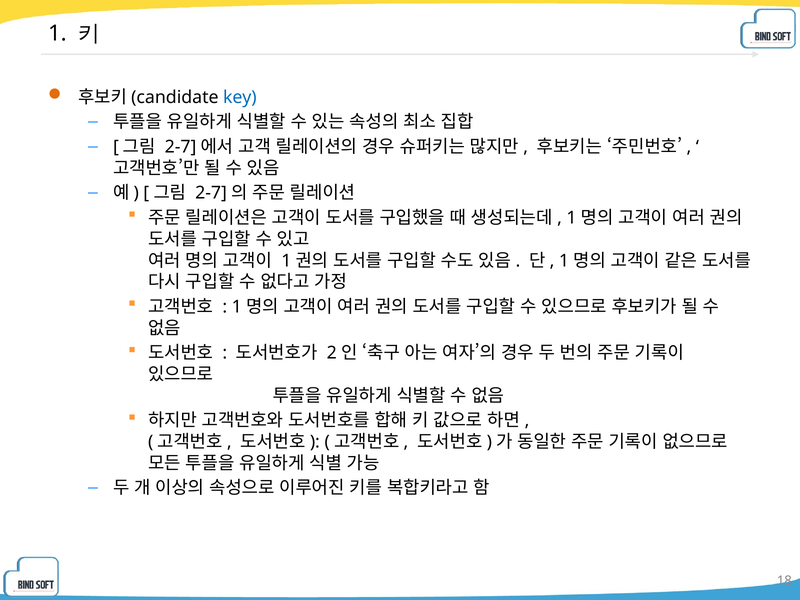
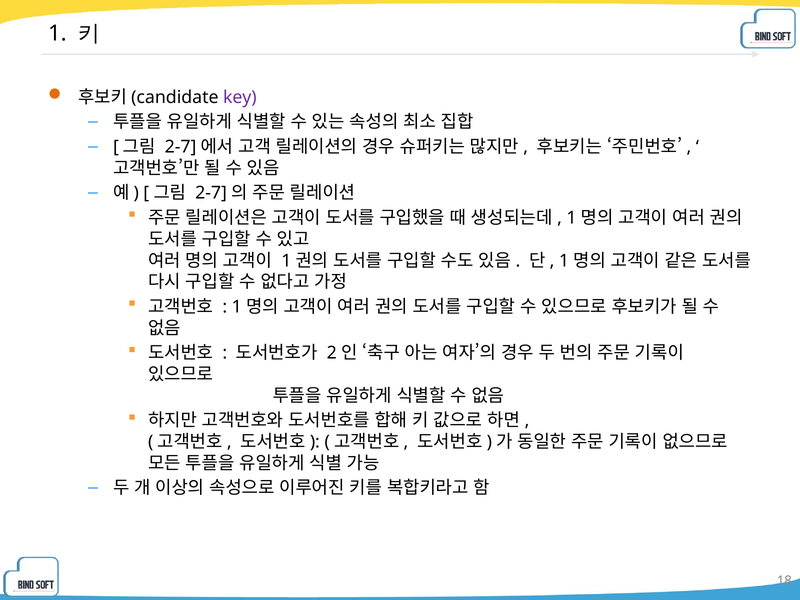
key colour: blue -> purple (240, 97)
